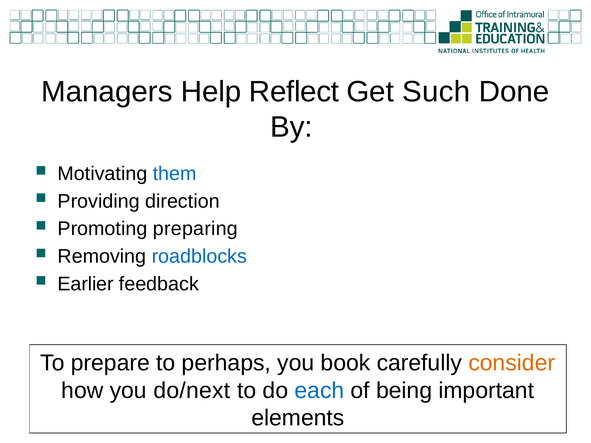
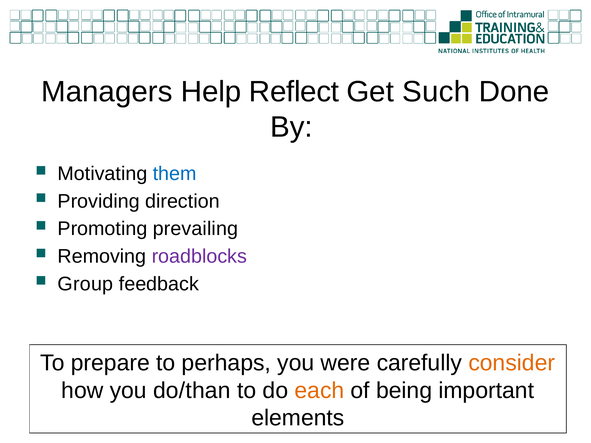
preparing: preparing -> prevailing (195, 229)
roadblocks colour: blue -> purple (199, 256)
Earlier: Earlier -> Group (85, 284)
book: book -> were (345, 363)
do/next: do/next -> do/than (192, 391)
each colour: blue -> orange (319, 391)
